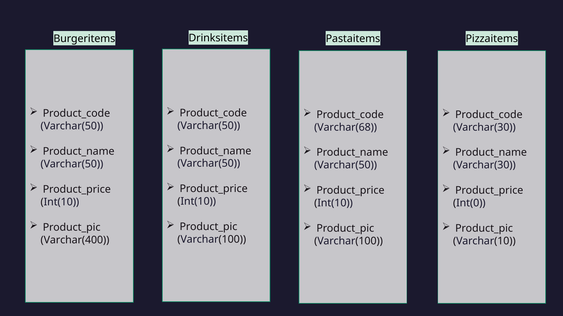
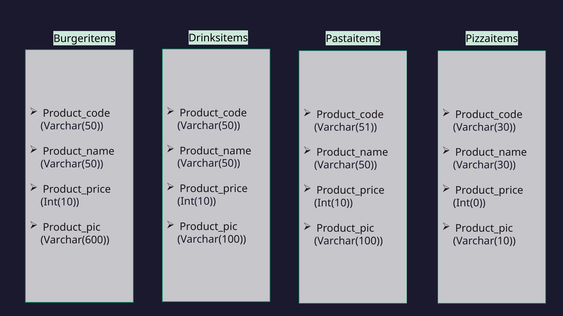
Varchar(68: Varchar(68 -> Varchar(51 (346, 128)
Varchar(400: Varchar(400 -> Varchar(600 (75, 240)
